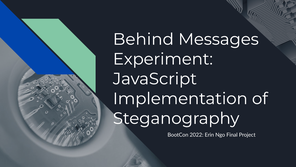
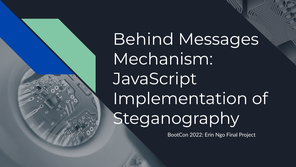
Experiment: Experiment -> Mechanism (163, 59)
